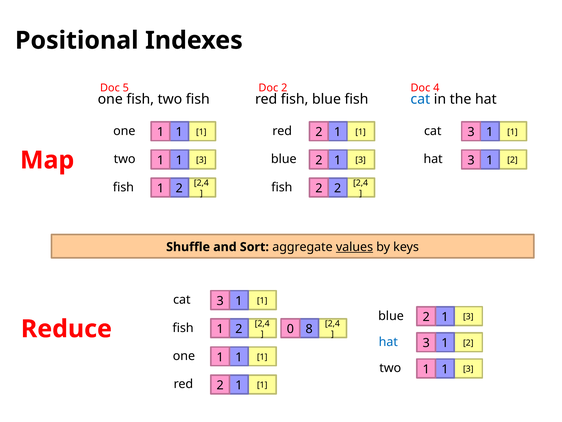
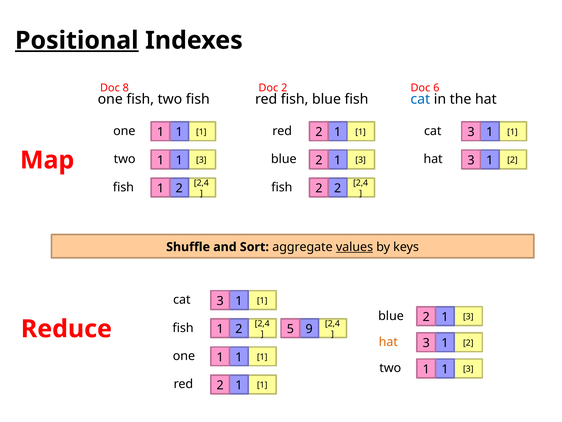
Positional underline: none -> present (77, 40)
5: 5 -> 8 (126, 88)
4: 4 -> 6 (436, 88)
0: 0 -> 5 (290, 329)
8: 8 -> 9 (309, 329)
hat colour: blue -> orange (388, 342)
